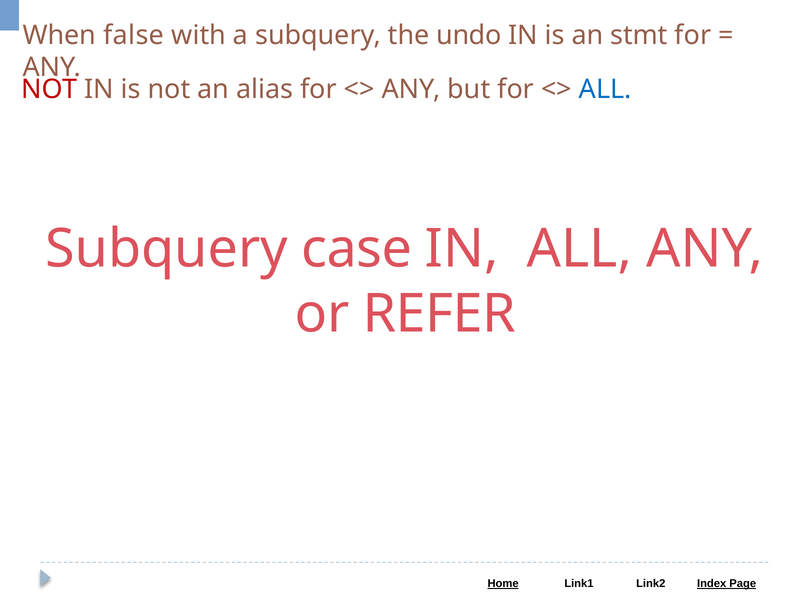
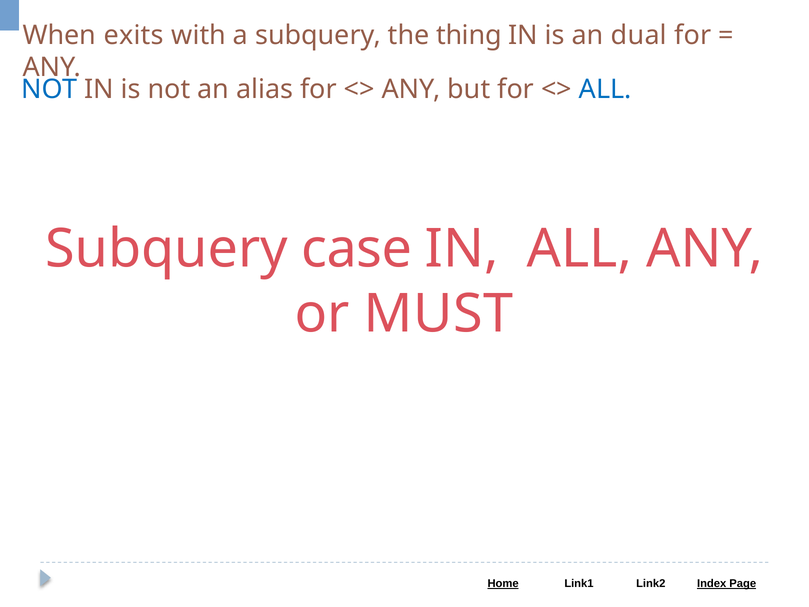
false: false -> exits (134, 35)
undo: undo -> thing (469, 35)
stmt: stmt -> dual (639, 35)
NOT colour: red -> blue (49, 89)
REFER: REFER -> MUST (439, 314)
